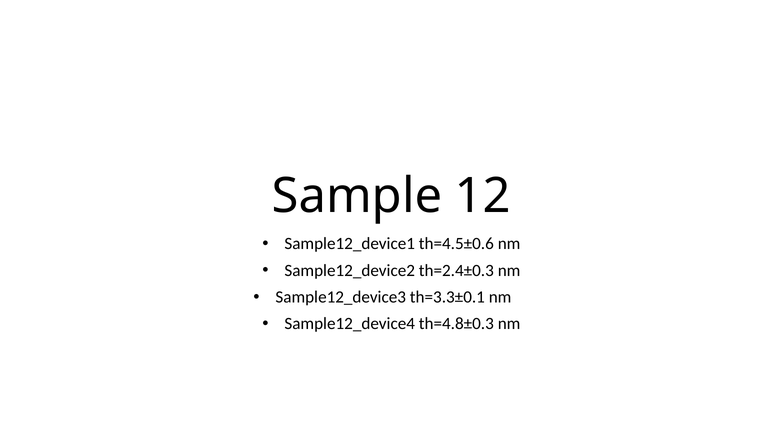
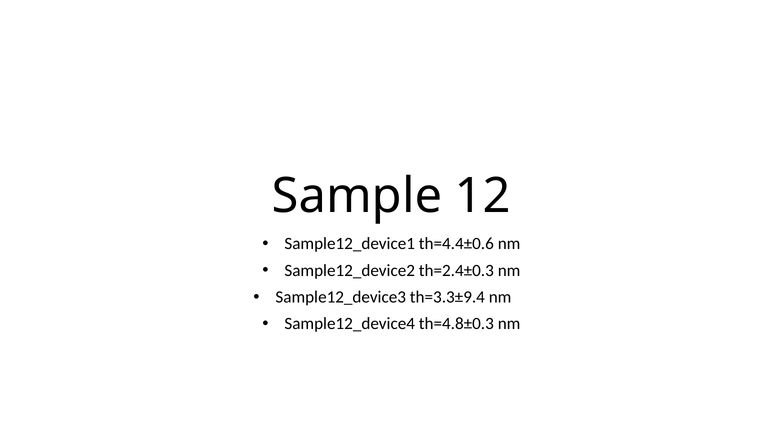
th=4.5±0.6: th=4.5±0.6 -> th=4.4±0.6 (456, 243)
th=3.3±0.1: th=3.3±0.1 -> th=3.3±9.4 (447, 297)
